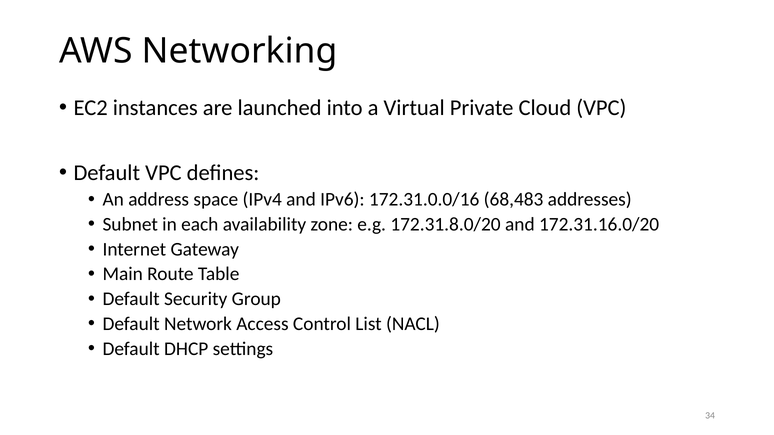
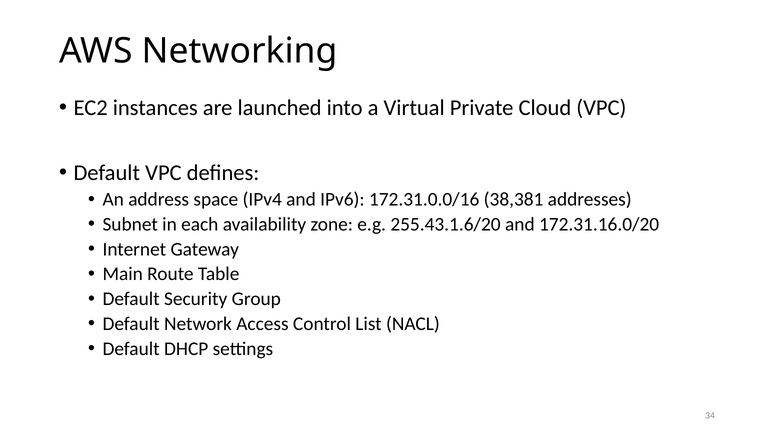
68,483: 68,483 -> 38,381 (514, 200)
172.31.8.0/20: 172.31.8.0/20 -> 255.43.1.6/20 (446, 225)
